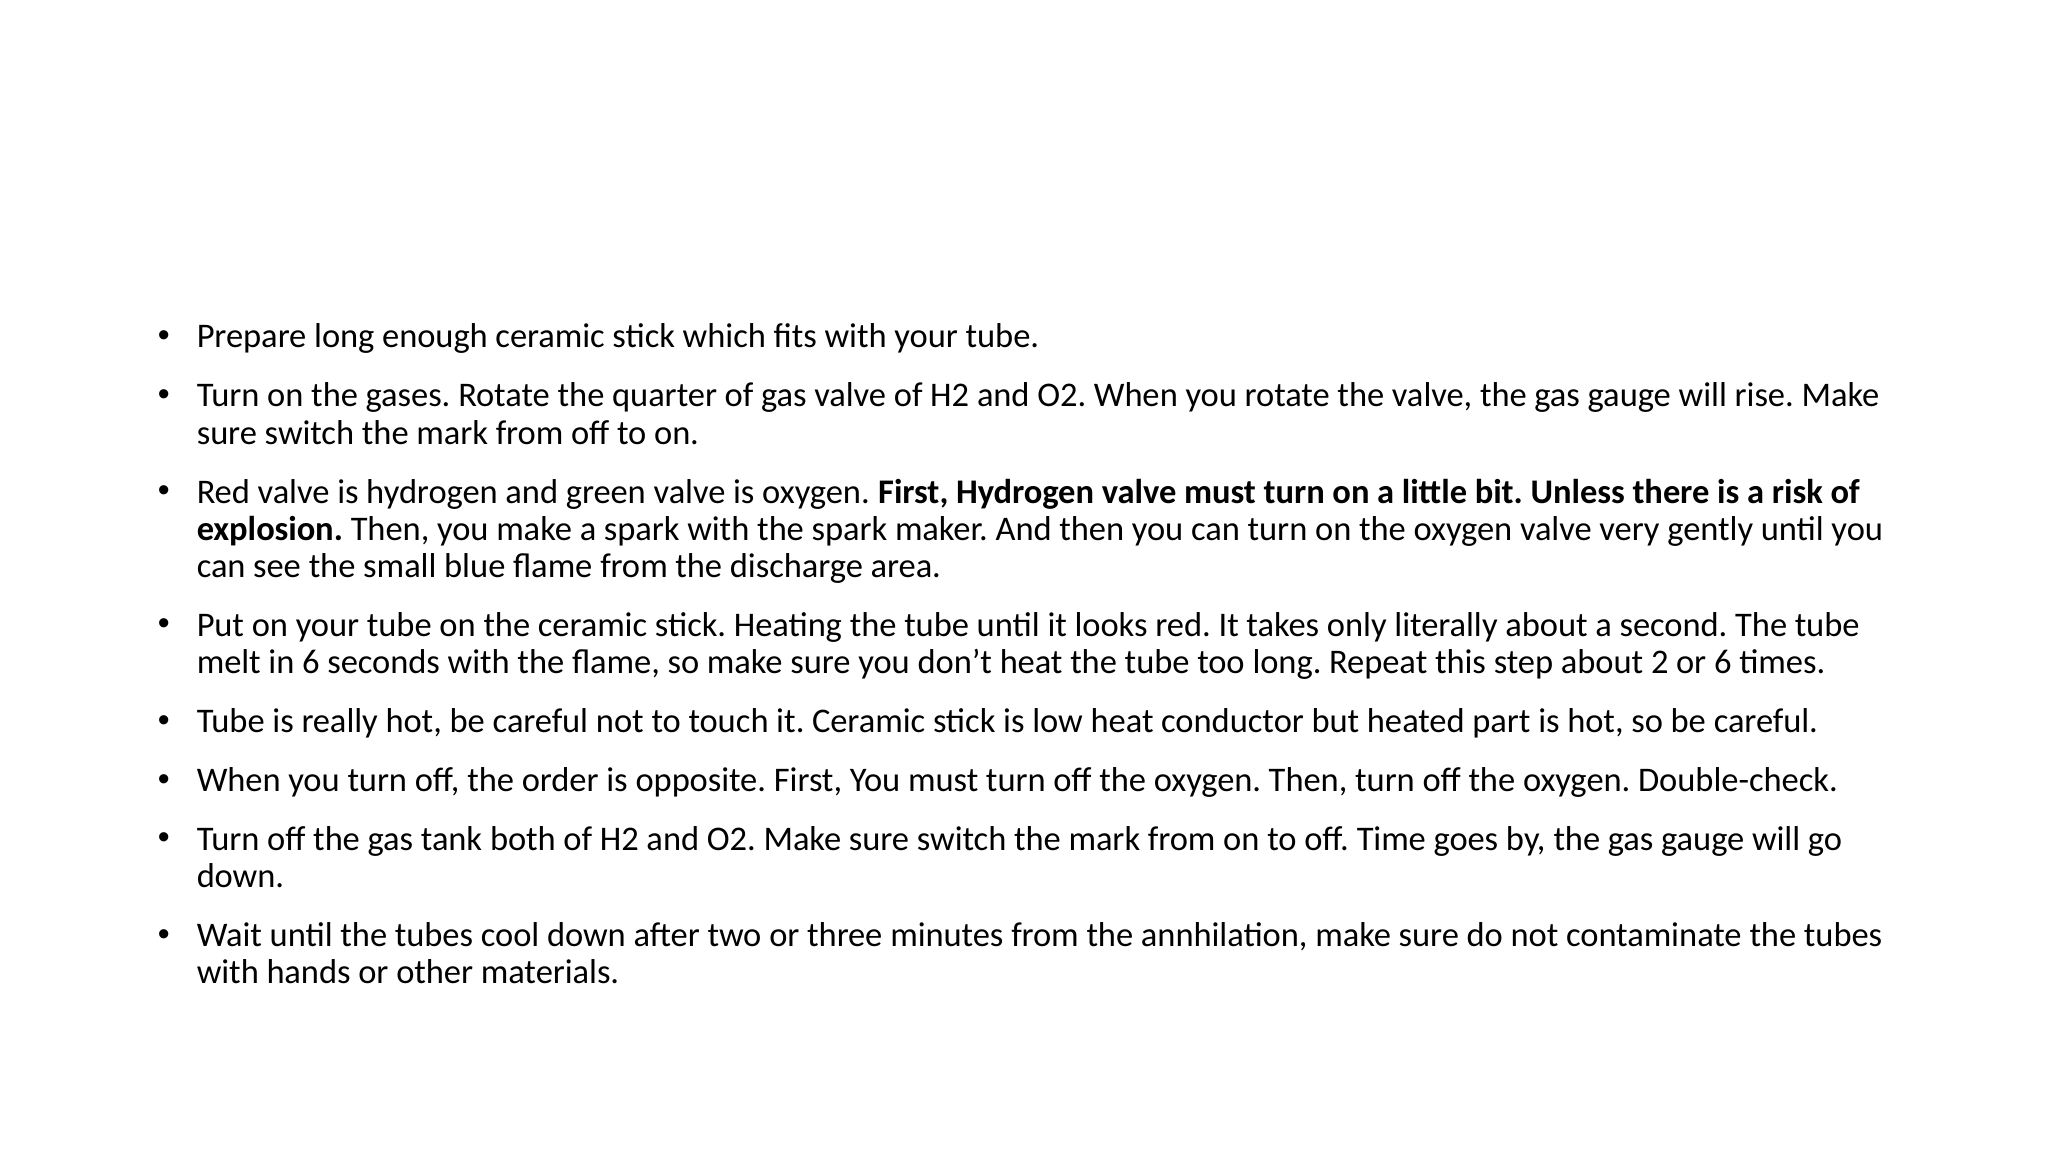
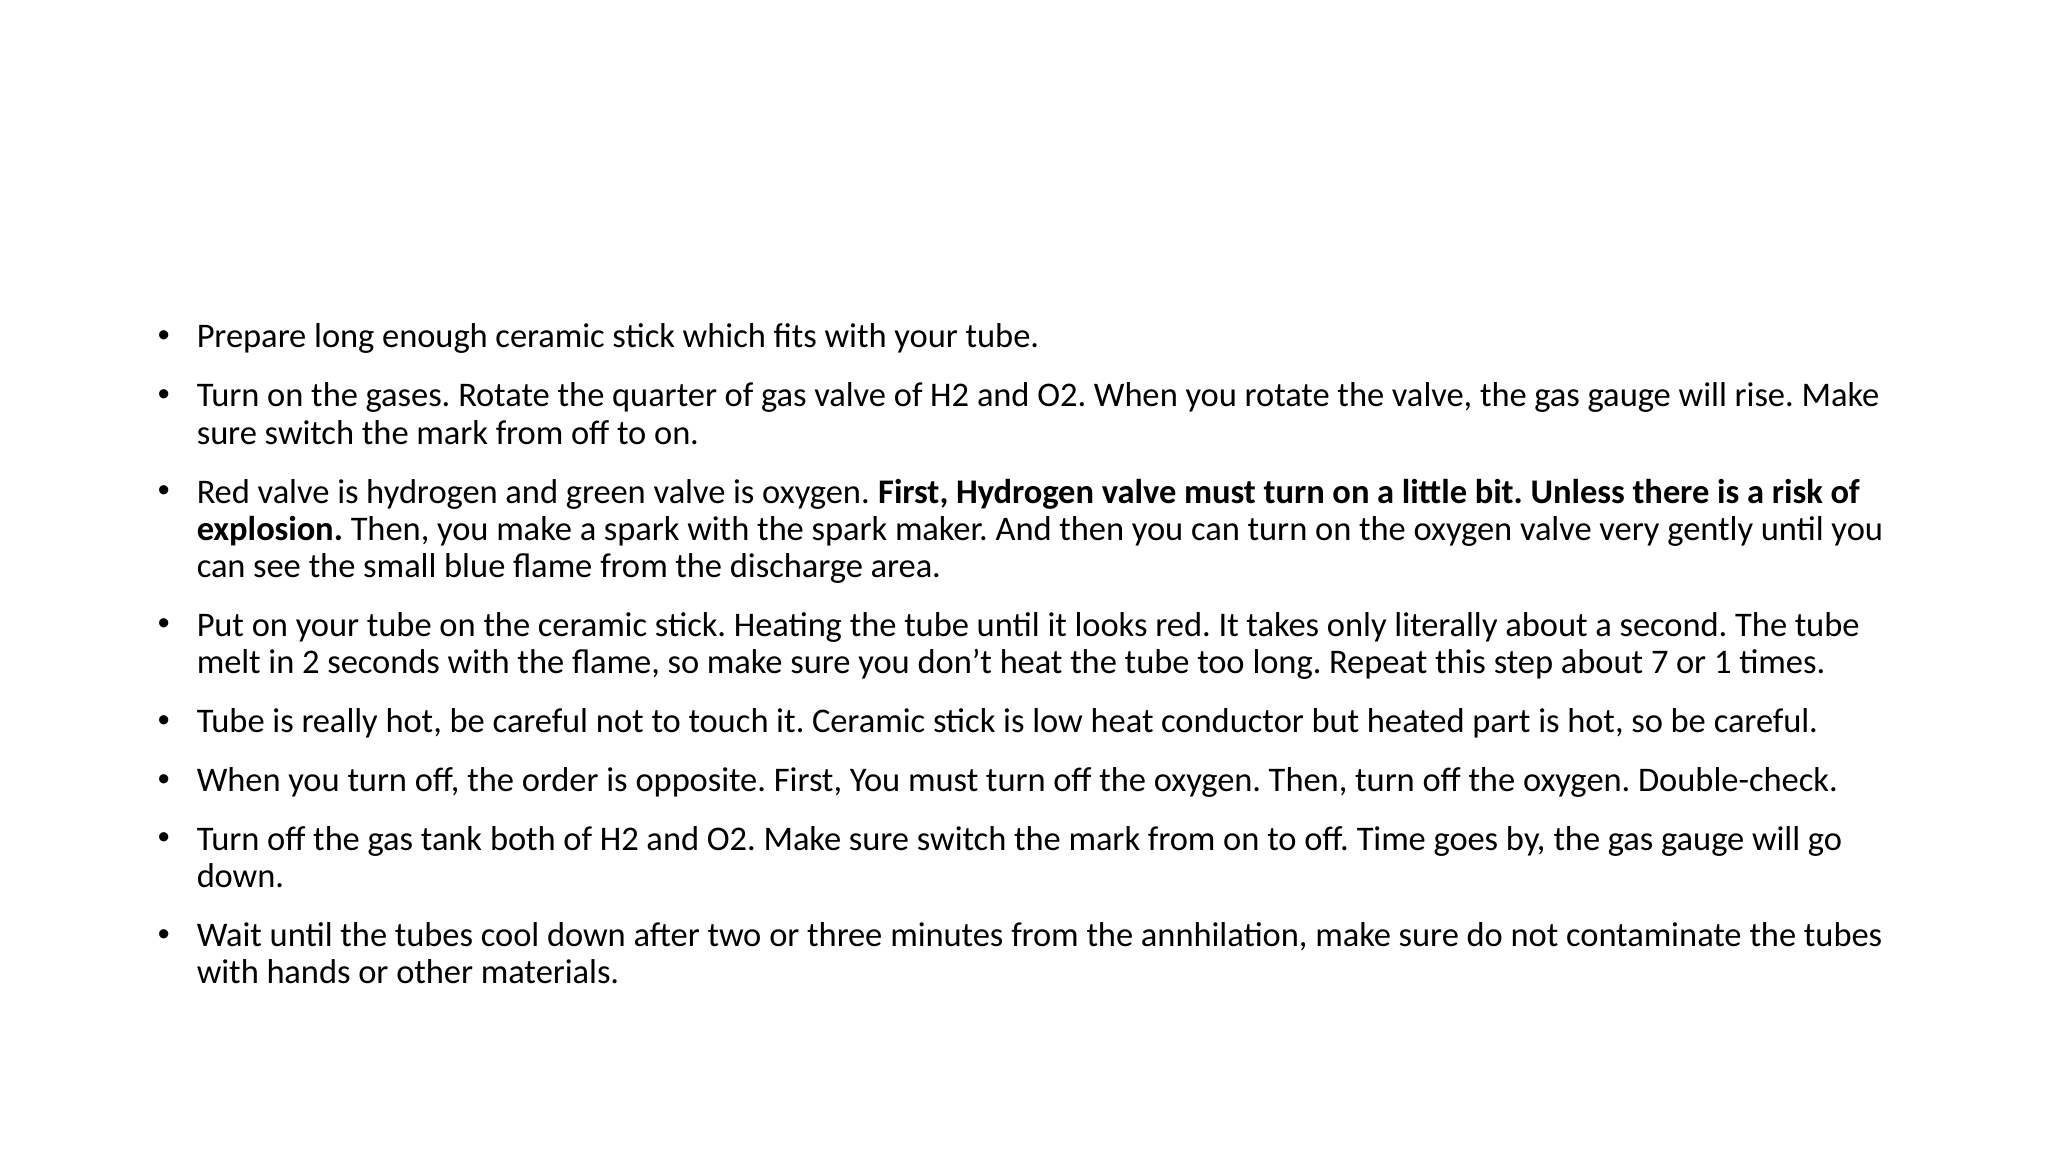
in 6: 6 -> 2 (311, 662)
2: 2 -> 7 (1660, 662)
or 6: 6 -> 1 (1723, 662)
